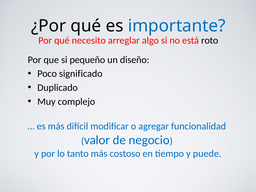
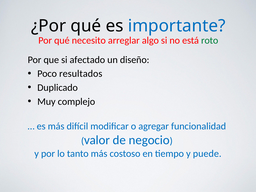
roto colour: black -> green (210, 41)
pequeño: pequeño -> afectado (87, 60)
significado: significado -> resultados (81, 74)
